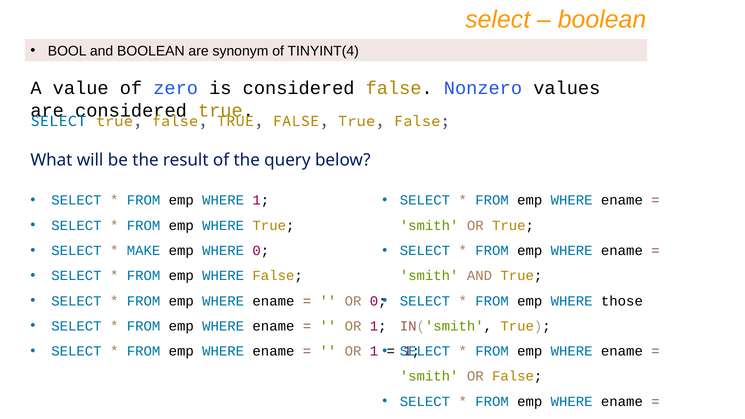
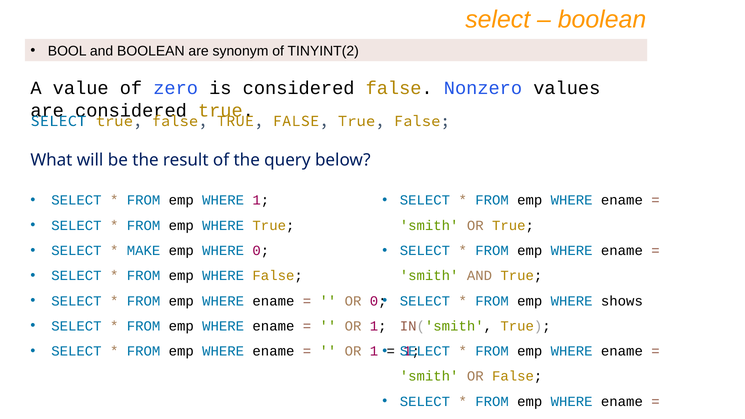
TINYINT(4: TINYINT(4 -> TINYINT(2 (323, 51)
those: those -> shows (622, 301)
